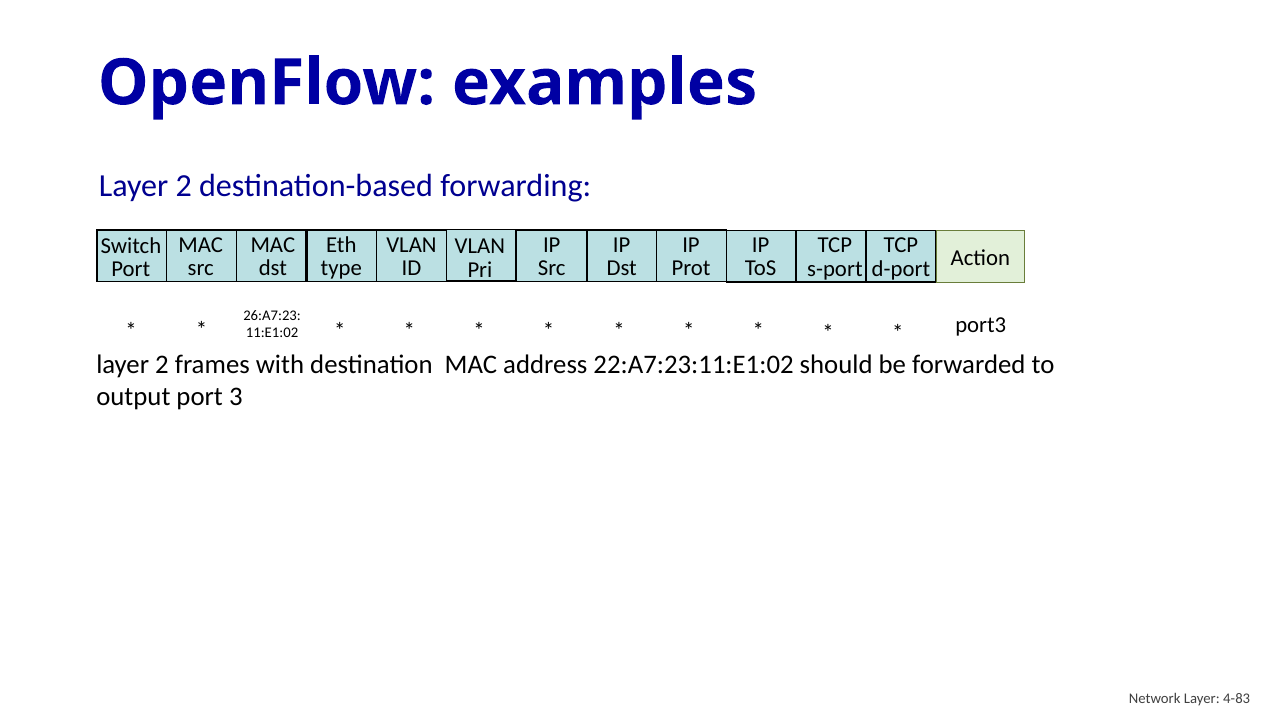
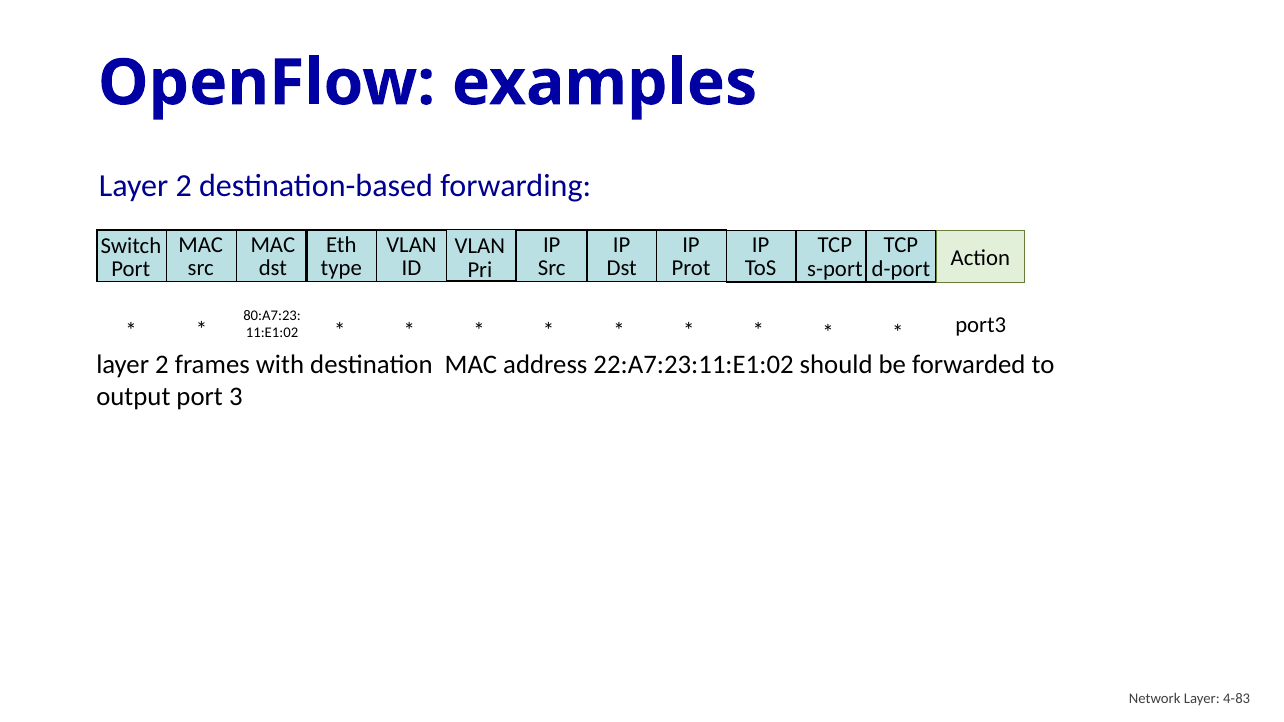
26:A7:23: 26:A7:23 -> 80:A7:23 (272, 315)
